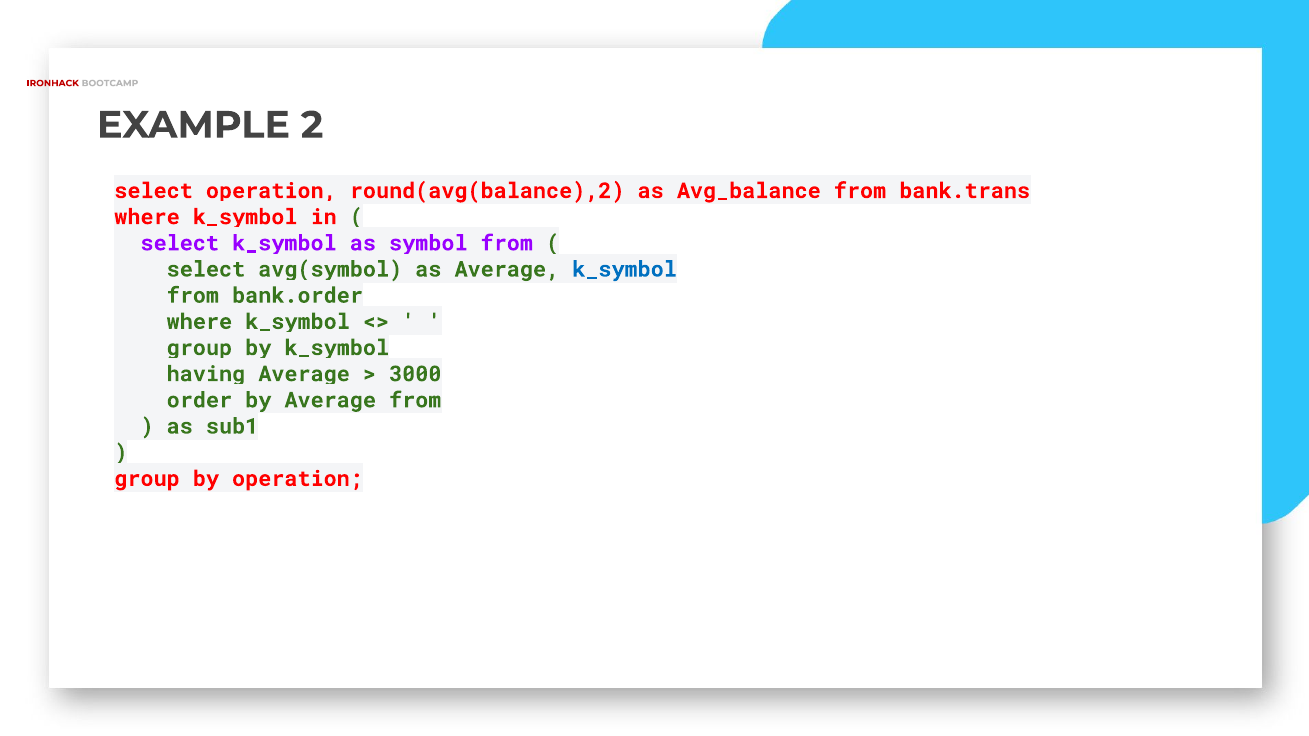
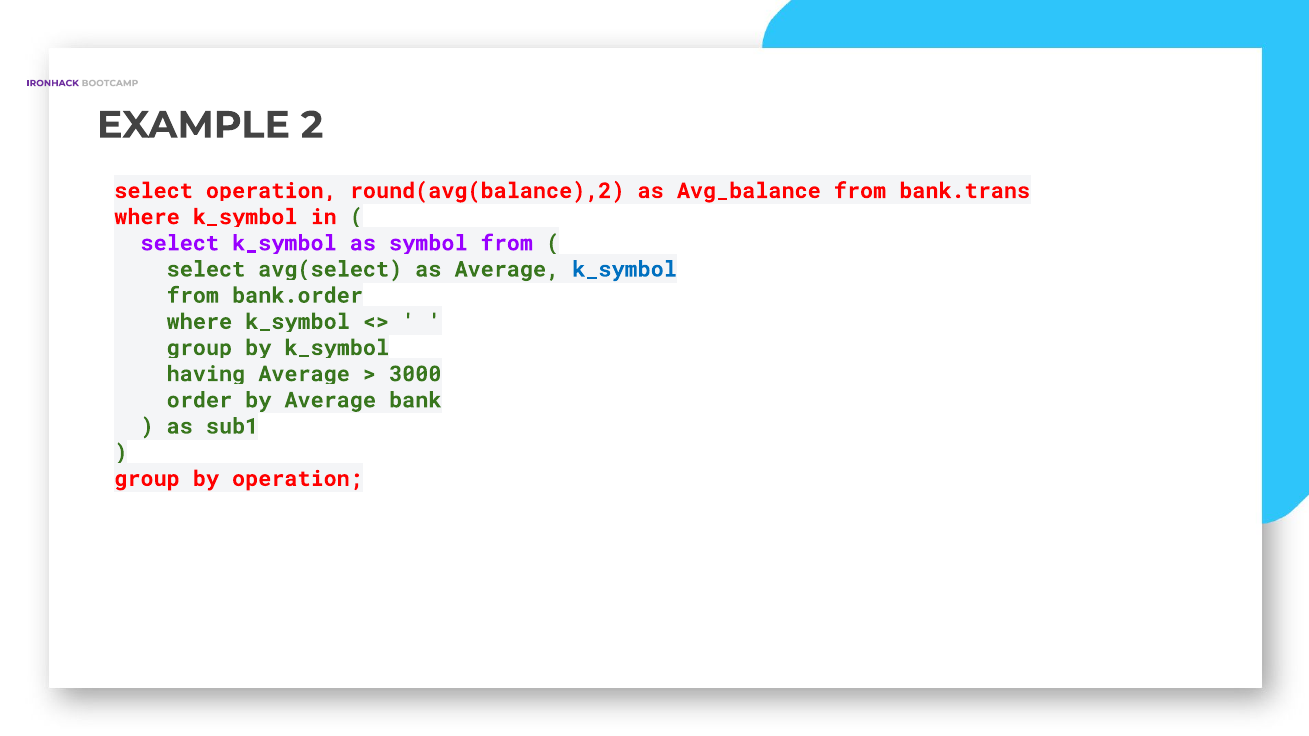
IRONHACK colour: red -> purple (53, 83)
avg(symbol: avg(symbol -> avg(select (330, 269)
Average from: from -> bank (415, 400)
